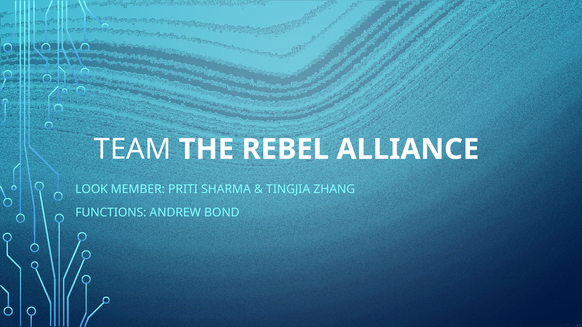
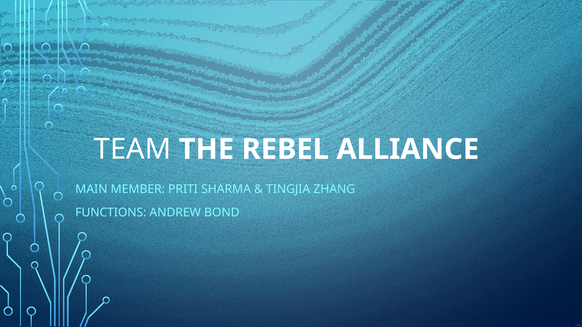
LOOK: LOOK -> MAIN (91, 189)
